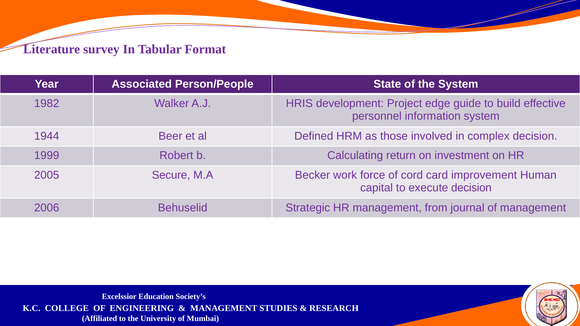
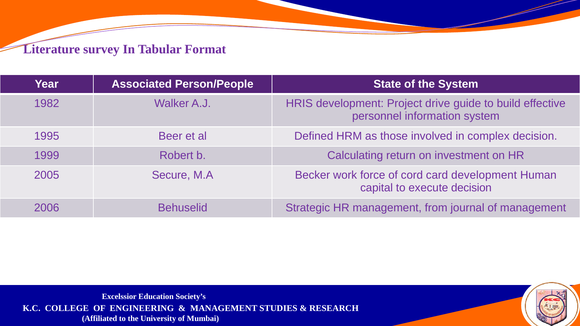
edge: edge -> drive (438, 103)
1944: 1944 -> 1995 (47, 136)
card improvement: improvement -> development (484, 175)
